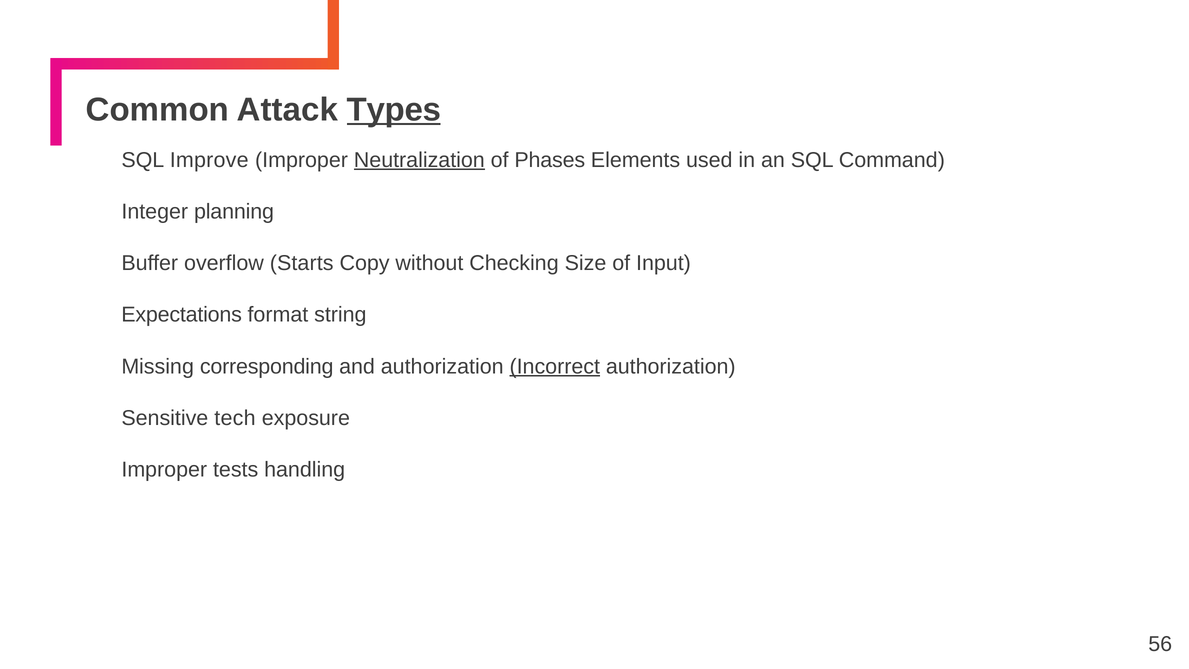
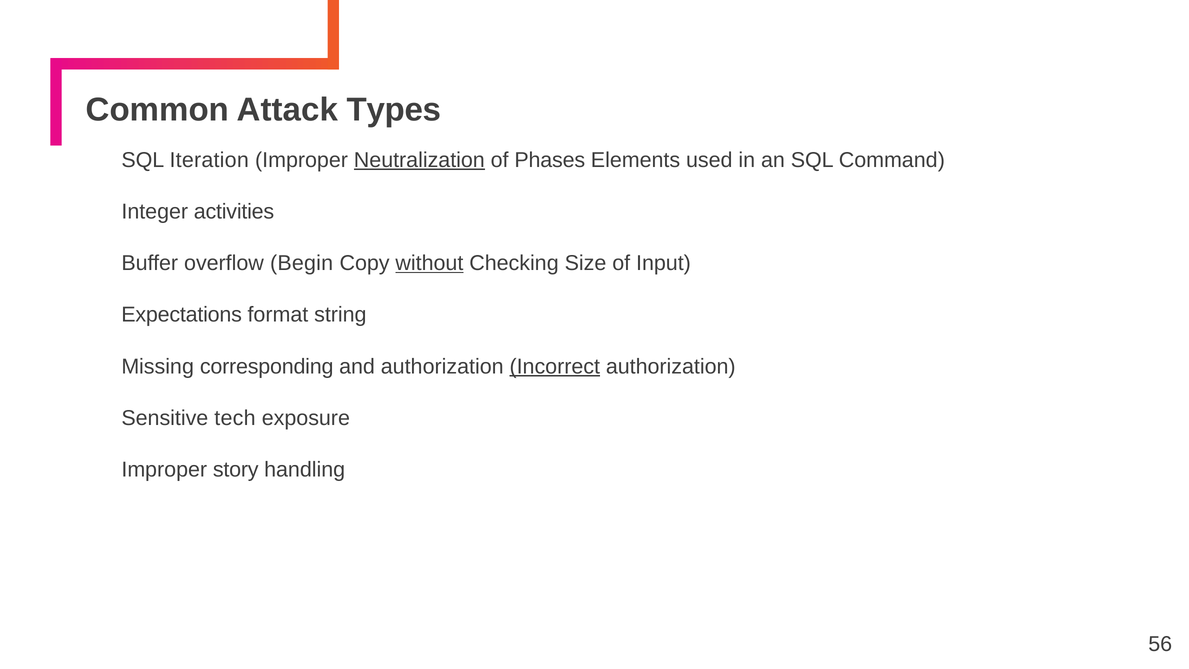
Types underline: present -> none (394, 110)
Improve: Improve -> Iteration (209, 160)
planning: planning -> activities (234, 212)
Starts: Starts -> Begin (302, 263)
without underline: none -> present (429, 263)
tests: tests -> story (236, 470)
